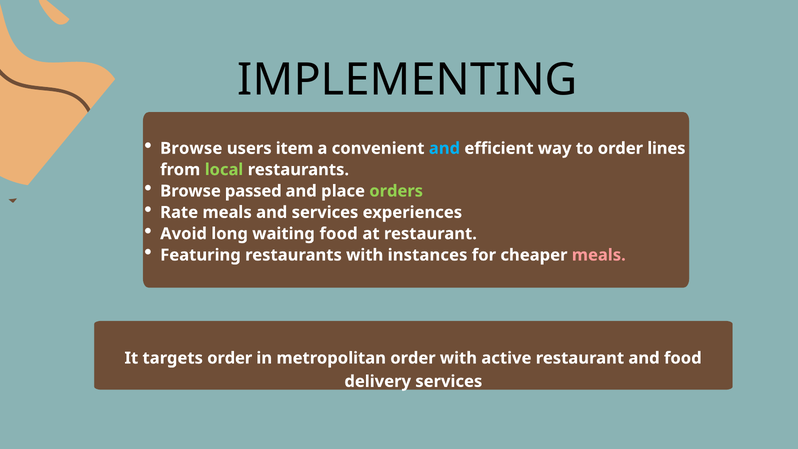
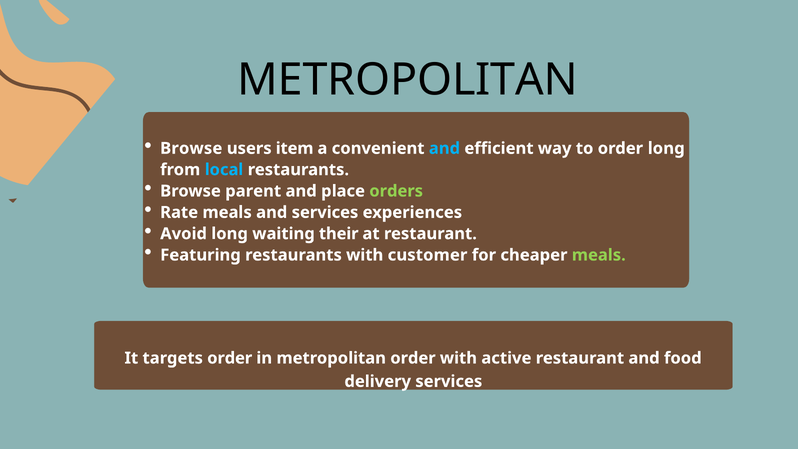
IMPLEMENTING: IMPLEMENTING -> METROPOLITAN (408, 80)
order lines: lines -> long (666, 148)
local colour: light green -> light blue (224, 170)
passed: passed -> parent (253, 191)
waiting food: food -> their (339, 234)
instances: instances -> customer (428, 255)
meals colour: pink -> light green (599, 255)
